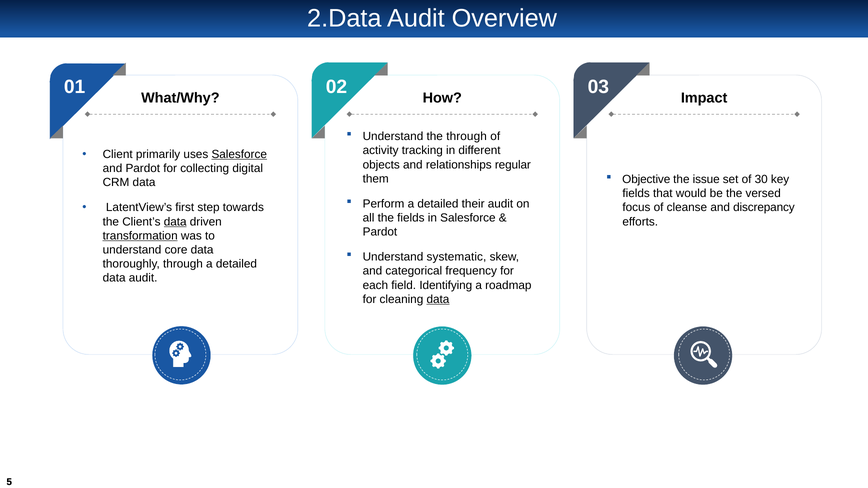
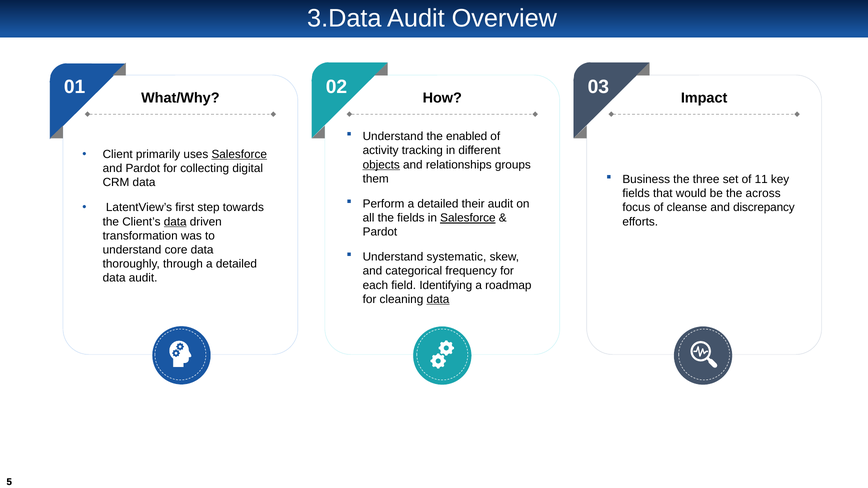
2.Data: 2.Data -> 3.Data (344, 19)
the through: through -> enabled (467, 136)
objects underline: none -> present (381, 165)
regular: regular -> groups (513, 165)
Objective: Objective -> Business (646, 179)
issue: issue -> three (706, 179)
30: 30 -> 11 (761, 179)
versed: versed -> across (763, 194)
Salesforce underline: none -> present (468, 218)
transformation underline: present -> none (140, 236)
